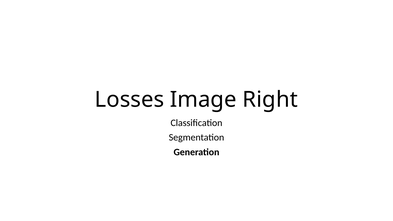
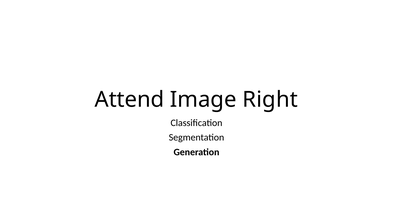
Losses: Losses -> Attend (129, 100)
